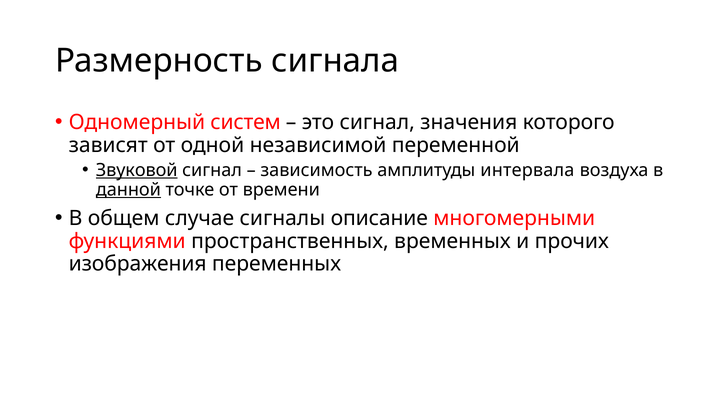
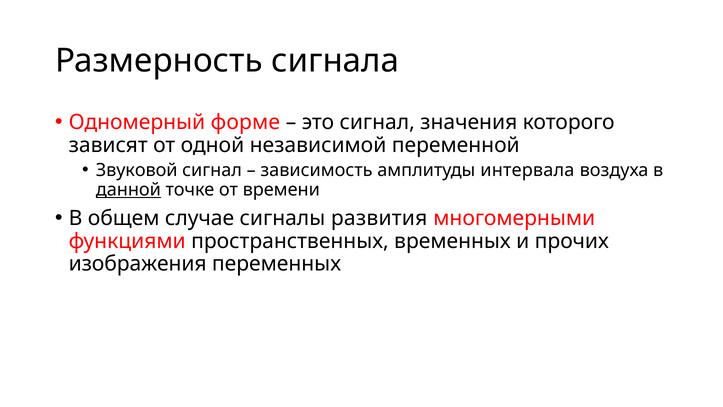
систем: систем -> форме (245, 122)
Звуковой underline: present -> none (137, 170)
описание: описание -> развития (379, 218)
